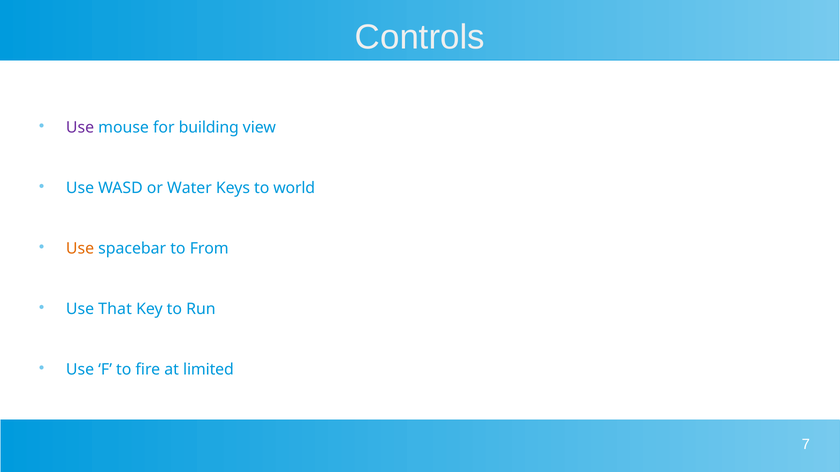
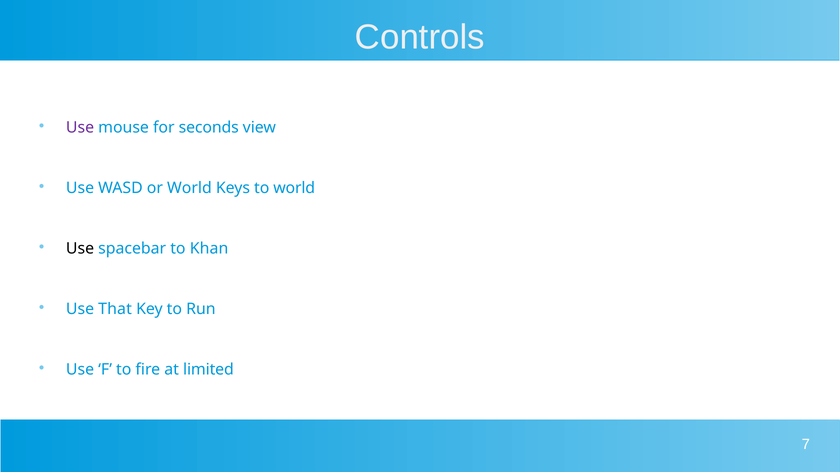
building: building -> seconds (209, 128)
or Water: Water -> World (189, 188)
Use colour: orange -> black (80, 249)
From: From -> Khan (209, 249)
